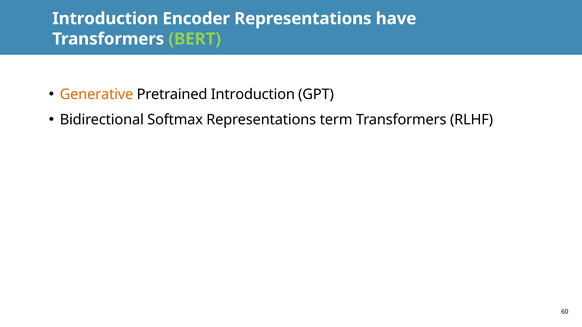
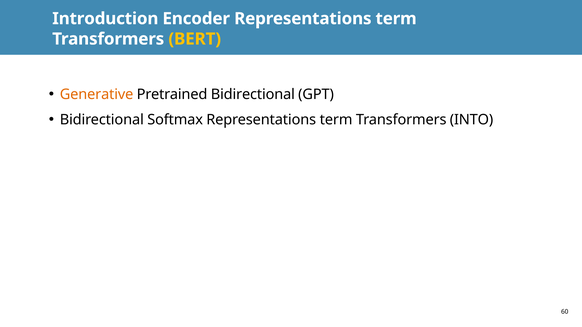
Encoder Representations have: have -> term (396, 19)
BERT colour: light green -> yellow (195, 39)
Pretrained Introduction: Introduction -> Bidirectional (253, 95)
RLHF: RLHF -> INTO (472, 120)
